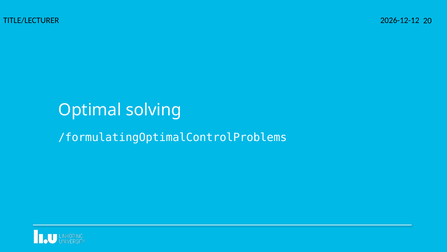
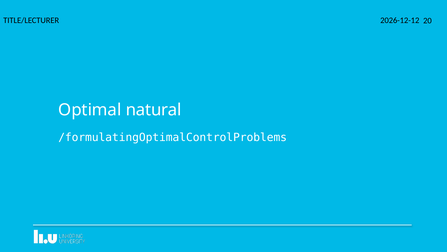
solving: solving -> natural (154, 110)
